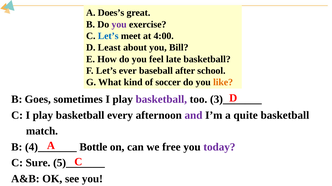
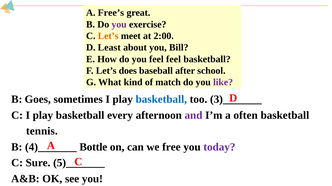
Does’s: Does’s -> Free’s (111, 13)
Let’s colour: blue -> orange (108, 36)
4:00: 4:00 -> 2:00 (164, 36)
feel late: late -> feel (173, 59)
ever: ever -> does (128, 71)
soccer: soccer -> match (168, 83)
like colour: orange -> purple (223, 83)
basketball colour: purple -> blue (161, 100)
quite: quite -> often (246, 116)
match: match -> tennis (42, 132)
